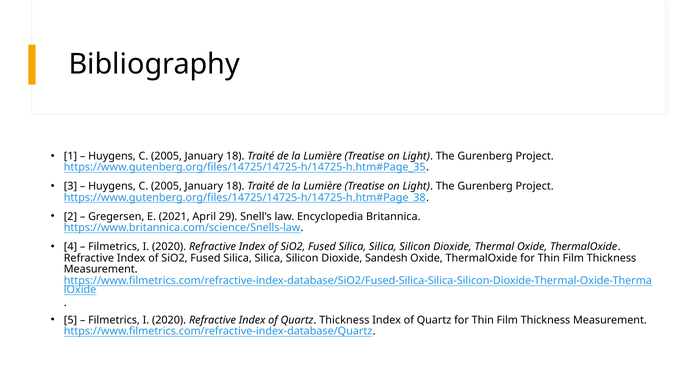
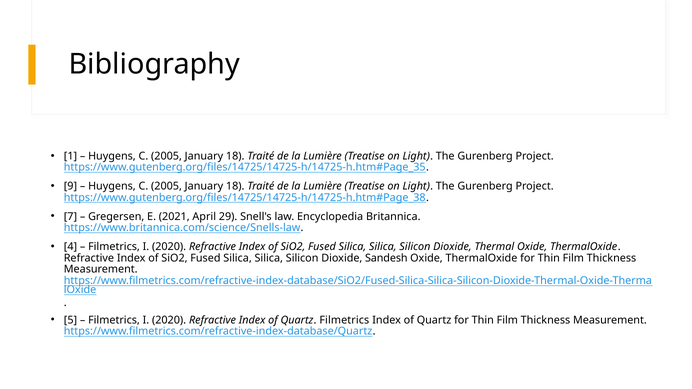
3: 3 -> 9 (70, 186)
2: 2 -> 7 (70, 217)
Quartz Thickness: Thickness -> Filmetrics (344, 320)
